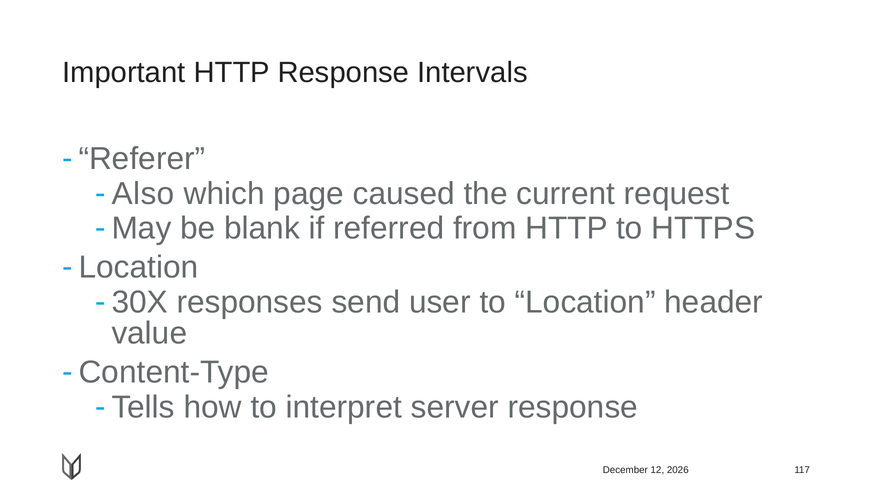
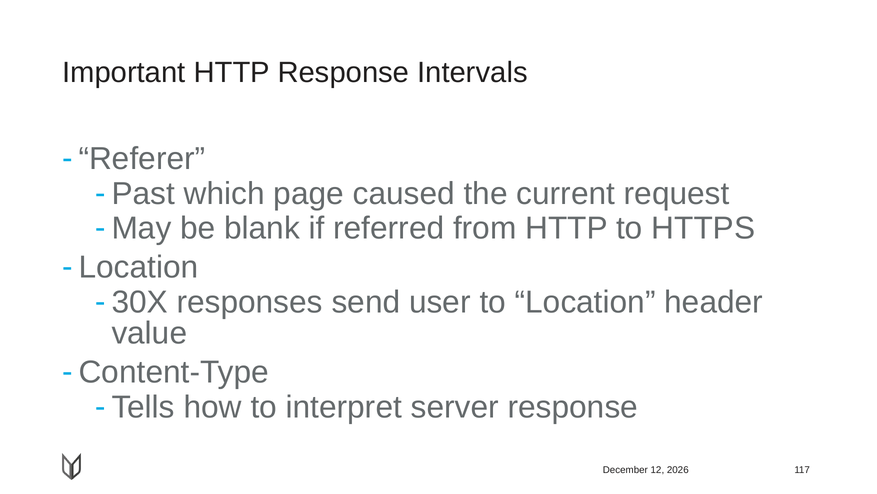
Also: Also -> Past (143, 193)
